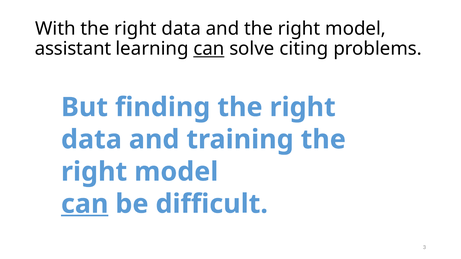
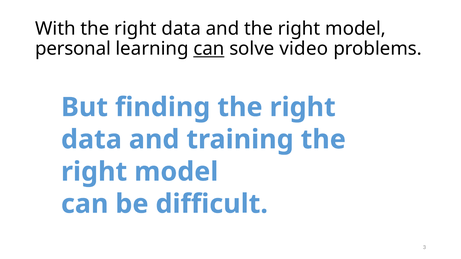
assistant: assistant -> personal (73, 49)
citing: citing -> video (304, 49)
can underline: present -> none (85, 204)
